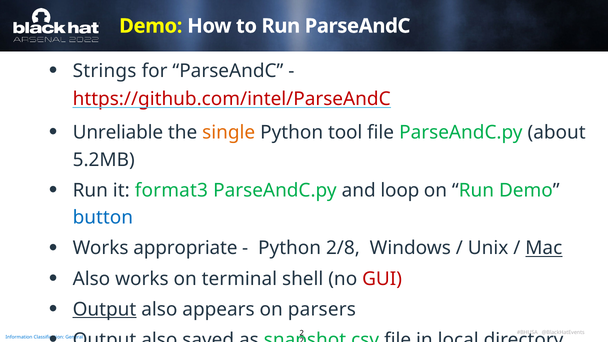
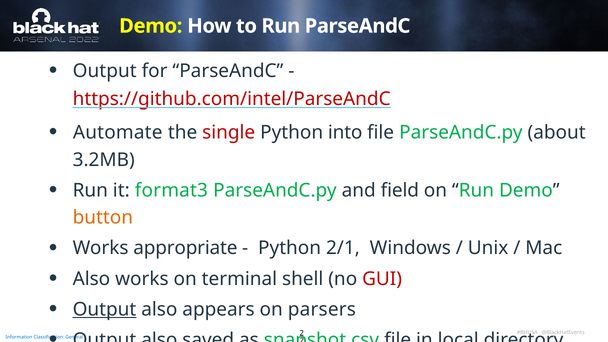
Strings: Strings -> Output (105, 71)
Unreliable: Unreliable -> Automate (118, 132)
single colour: orange -> red (229, 132)
tool: tool -> into (345, 132)
5.2MB: 5.2MB -> 3.2MB (104, 160)
loop: loop -> field (400, 190)
button colour: blue -> orange (103, 218)
2/8: 2/8 -> 2/1 (343, 248)
Mac underline: present -> none (544, 248)
